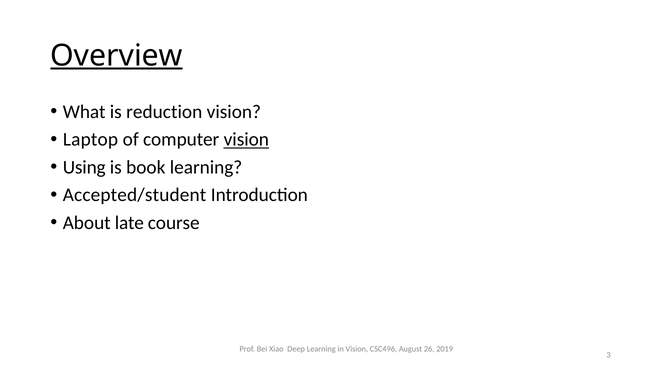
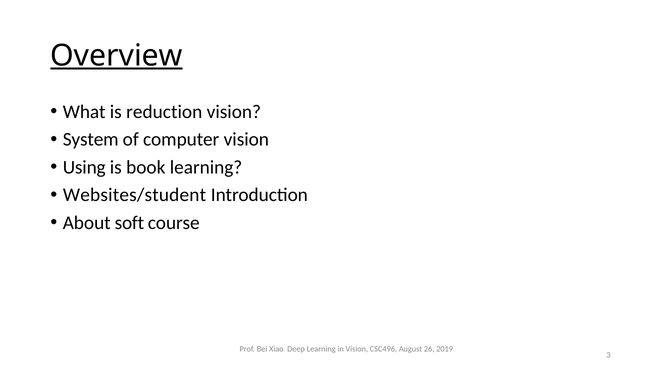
Laptop: Laptop -> System (91, 139)
vision underline: present -> none (246, 139)
Accepted/student: Accepted/student -> Websites/student (135, 195)
late: late -> soft (129, 223)
